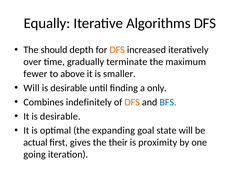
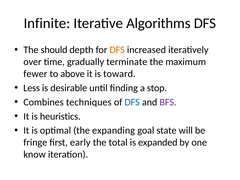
Equally: Equally -> Infinite (47, 23)
smaller: smaller -> toward (119, 74)
Will: Will -> Less (32, 88)
only: only -> stop (157, 88)
indefinitely: indefinitely -> techniques (89, 102)
DFS colour: orange -> blue (132, 102)
BFS colour: blue -> purple (168, 102)
It is desirable: desirable -> heuristics (60, 116)
actual: actual -> fringe (35, 142)
gives: gives -> early (80, 142)
their: their -> total (118, 142)
proximity: proximity -> expanded (158, 142)
going: going -> know (35, 154)
